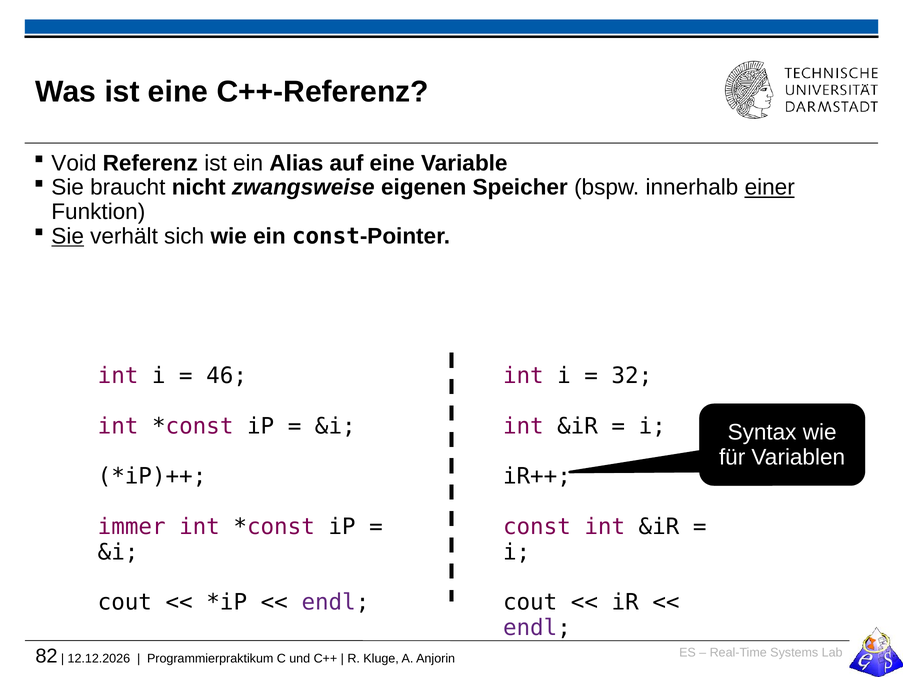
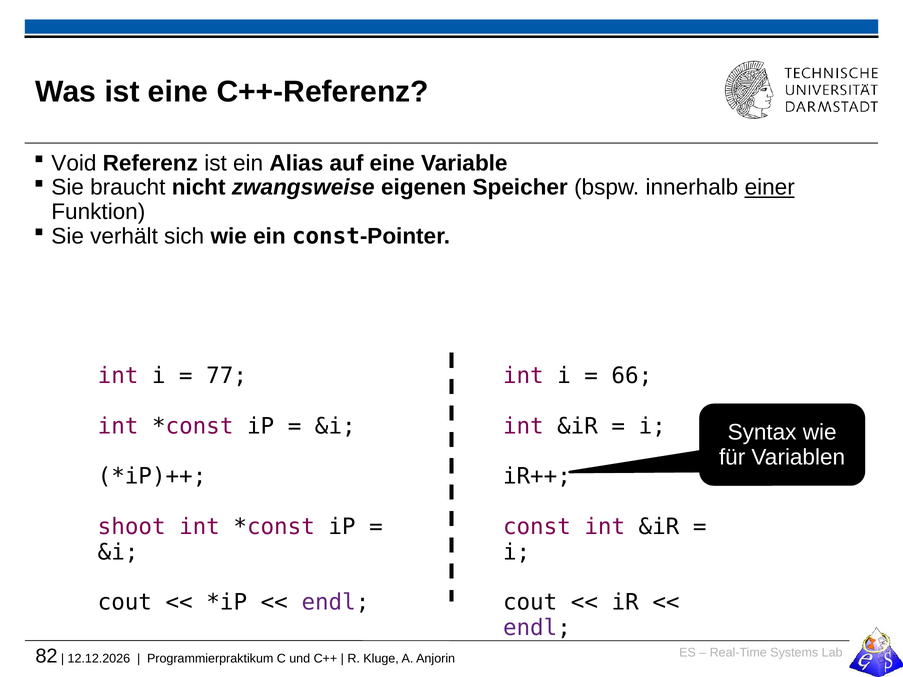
Sie underline: present -> none (68, 236)
46: 46 -> 77 (227, 376)
32: 32 -> 66 (632, 376)
immer: immer -> shoot (132, 527)
